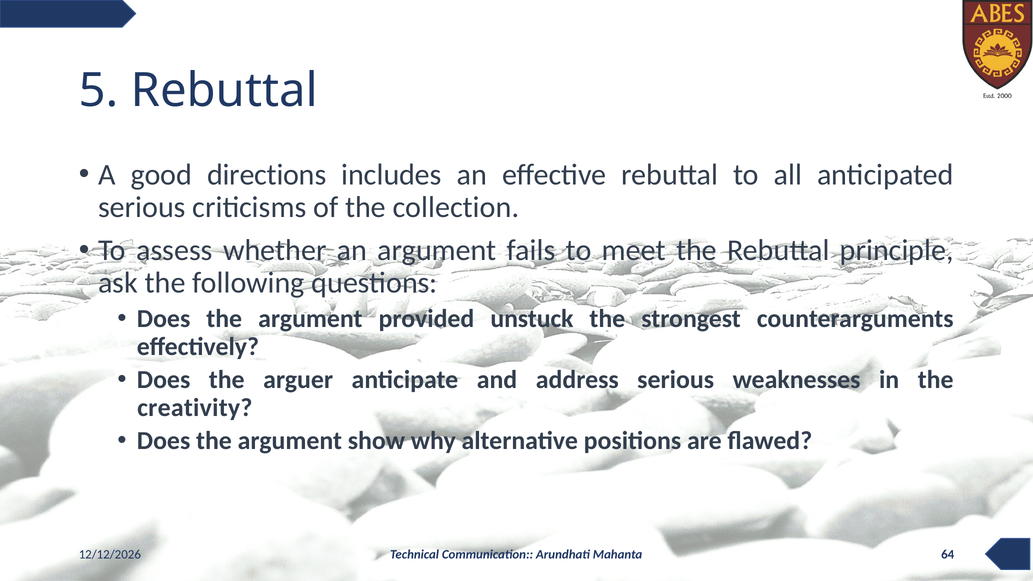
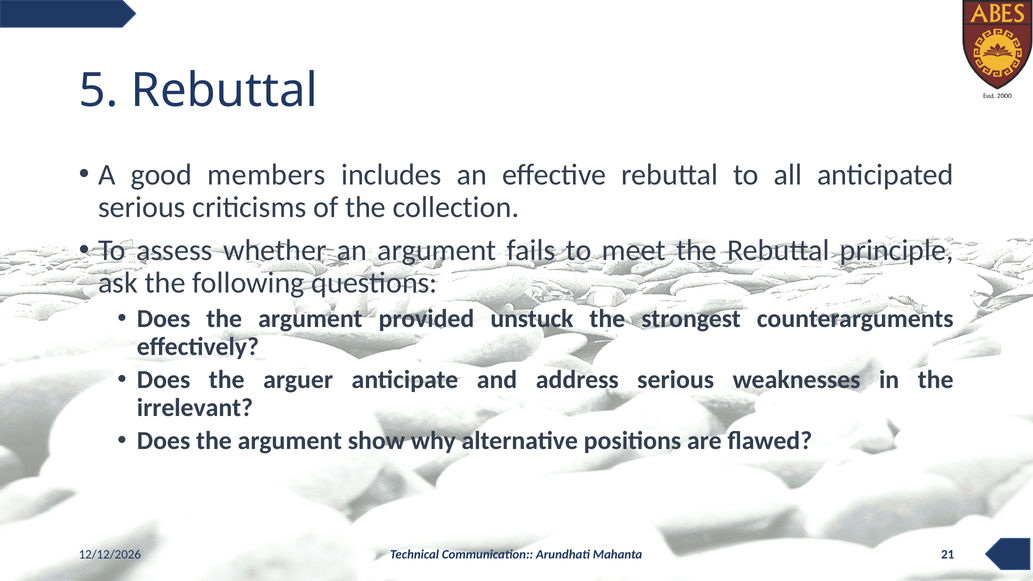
directions: directions -> members (266, 175)
creativity: creativity -> irrelevant (195, 408)
64: 64 -> 21 (948, 555)
